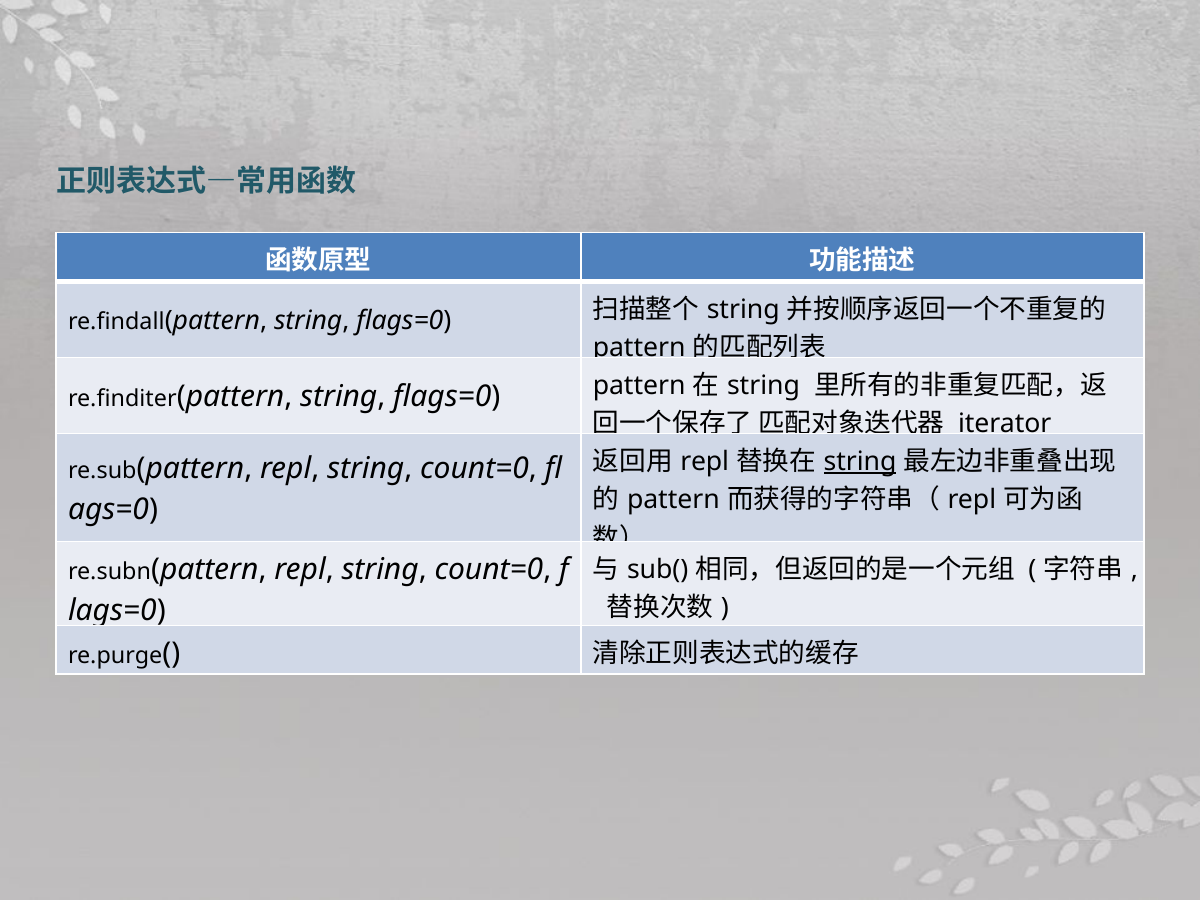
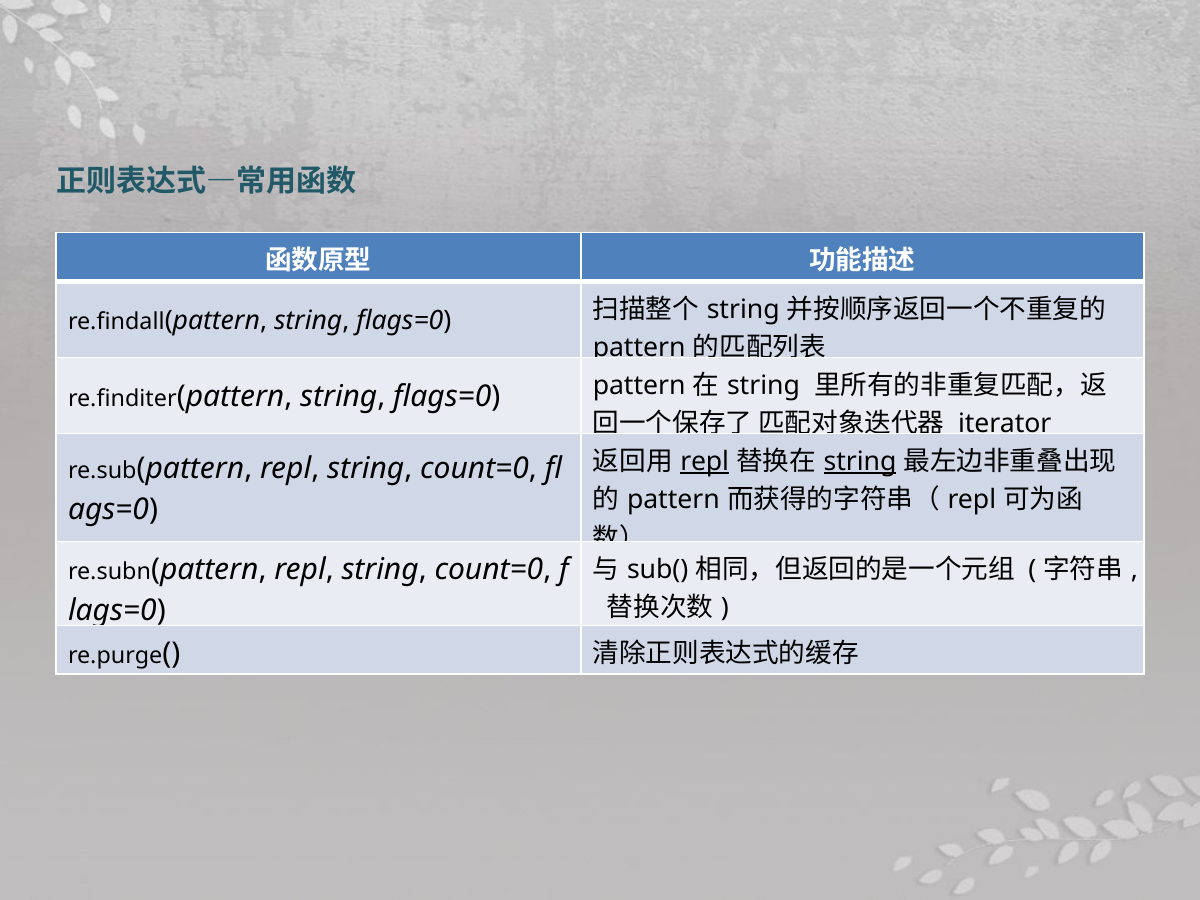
repl underline: none -> present (705, 461)
